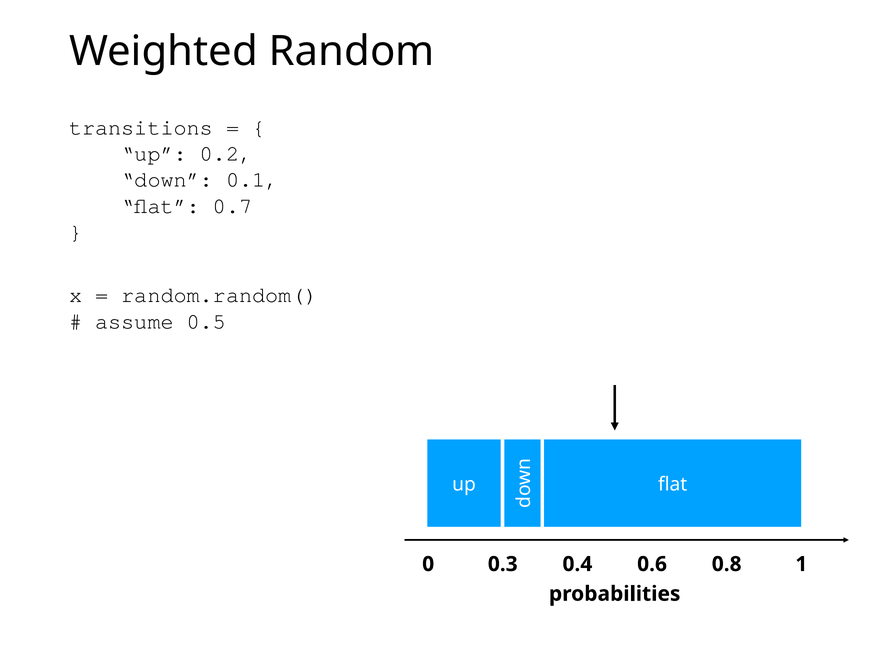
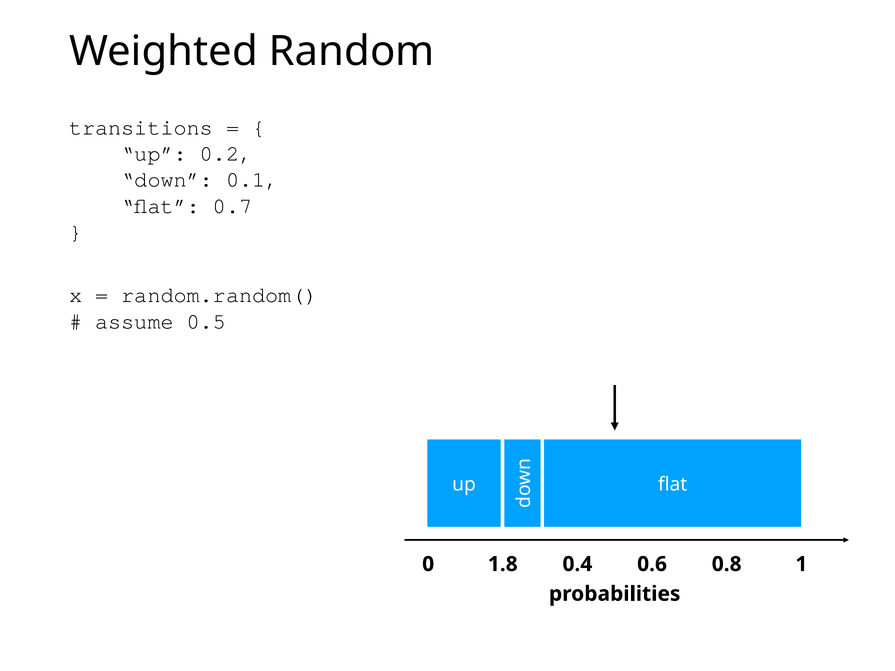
0.3: 0.3 -> 1.8 (503, 564)
